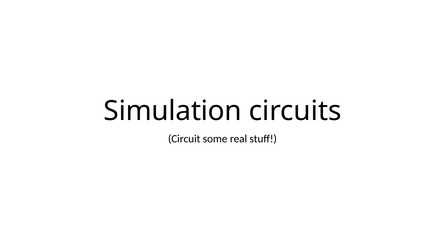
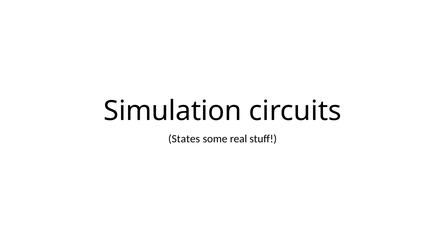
Circuit: Circuit -> States (184, 139)
